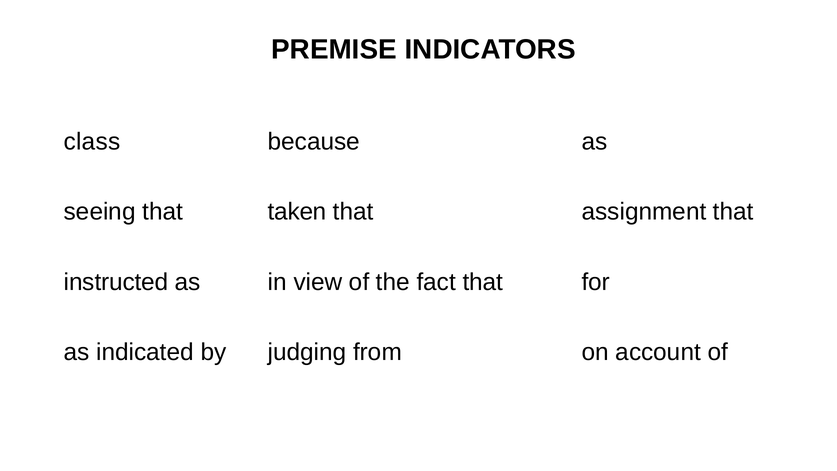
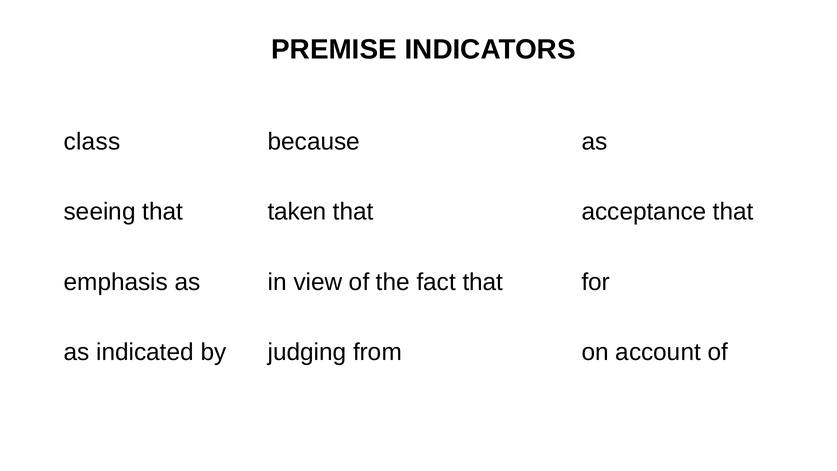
assignment: assignment -> acceptance (644, 212)
instructed: instructed -> emphasis (116, 282)
